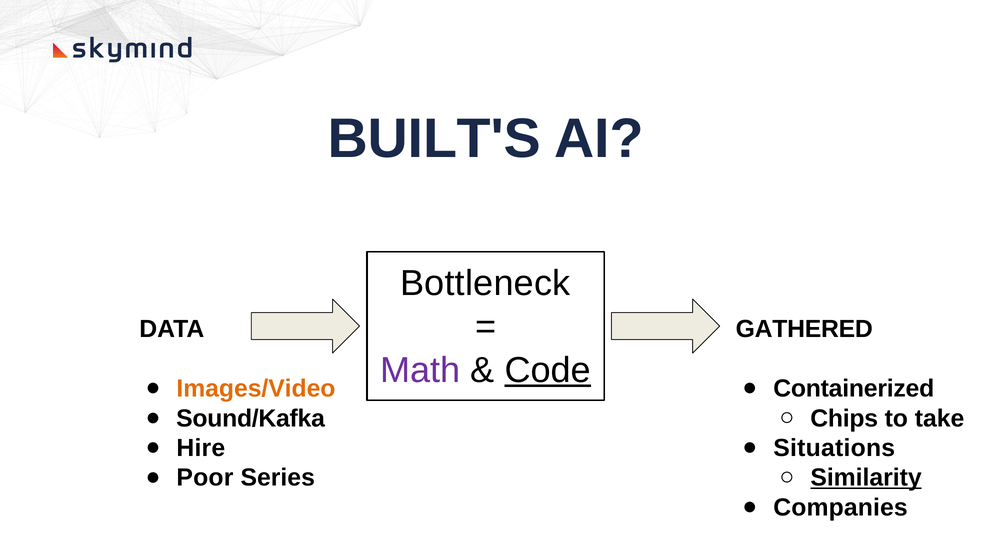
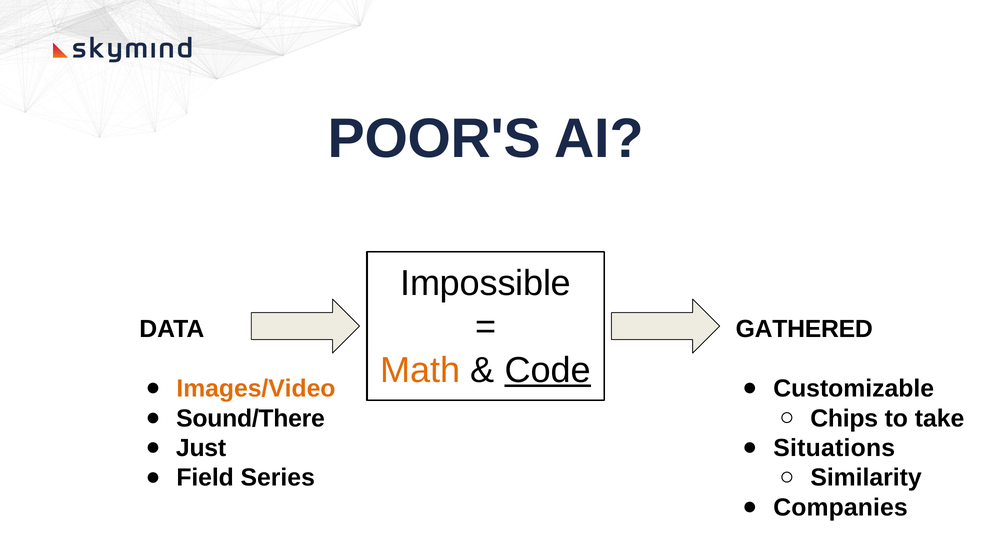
BUILT'S: BUILT'S -> POOR'S (434, 139)
Bottleneck: Bottleneck -> Impossible (486, 283)
Math colour: purple -> orange (420, 370)
Containerized: Containerized -> Customizable (854, 389)
Sound/Kafka: Sound/Kafka -> Sound/There (251, 418)
Hire: Hire -> Just (201, 448)
Poor: Poor -> Field (205, 478)
Similarity underline: present -> none (866, 478)
